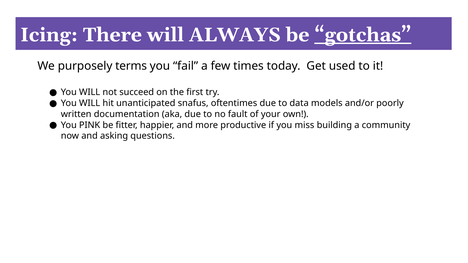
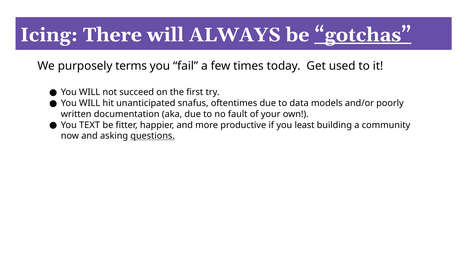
PINK: PINK -> TEXT (90, 125)
miss: miss -> least (305, 125)
questions underline: none -> present (153, 136)
